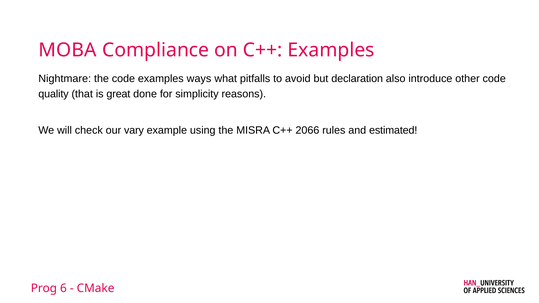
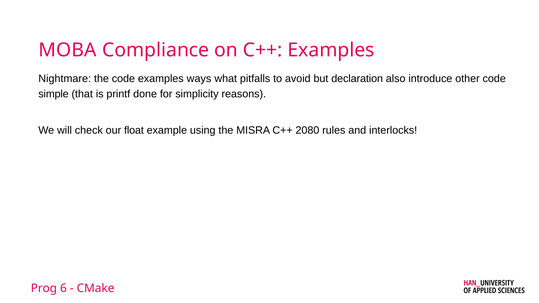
quality: quality -> simple (54, 94)
great: great -> printf (118, 94)
vary: vary -> float (134, 130)
2066: 2066 -> 2080 (307, 130)
estimated: estimated -> interlocks (393, 130)
